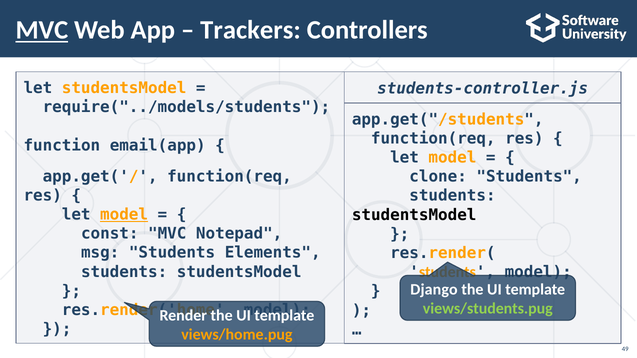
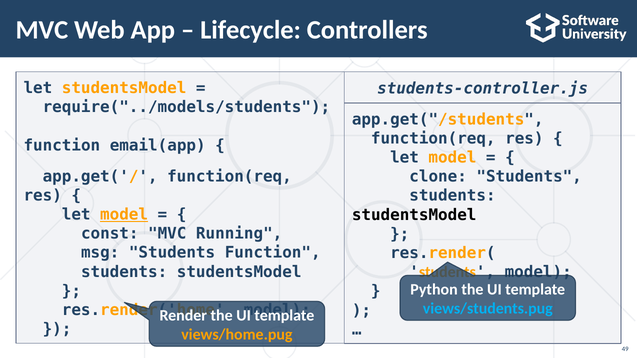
MVC underline: present -> none (42, 30)
Trackers: Trackers -> Lifecycle (251, 30)
Notepad: Notepad -> Running (239, 234)
Students Elements: Elements -> Function (273, 253)
Django: Django -> Python (434, 290)
views/students.pug colour: light green -> light blue (488, 309)
